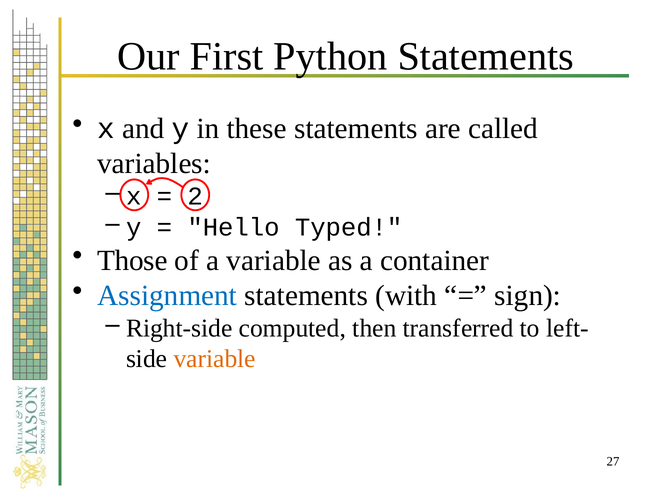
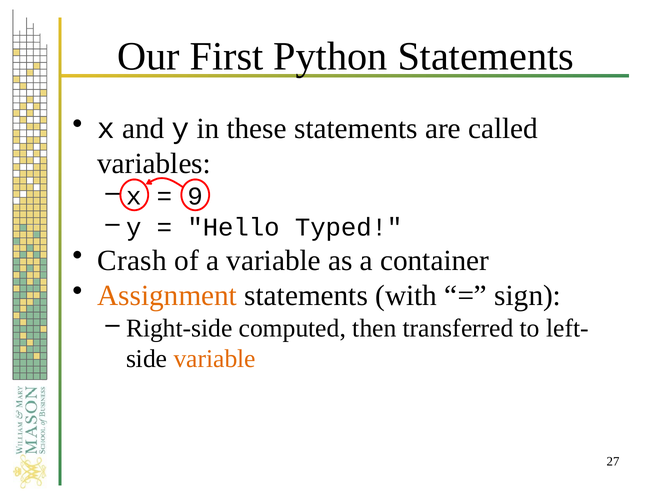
2: 2 -> 9 (195, 197)
Those: Those -> Crash (132, 261)
Assignment colour: blue -> orange (167, 296)
